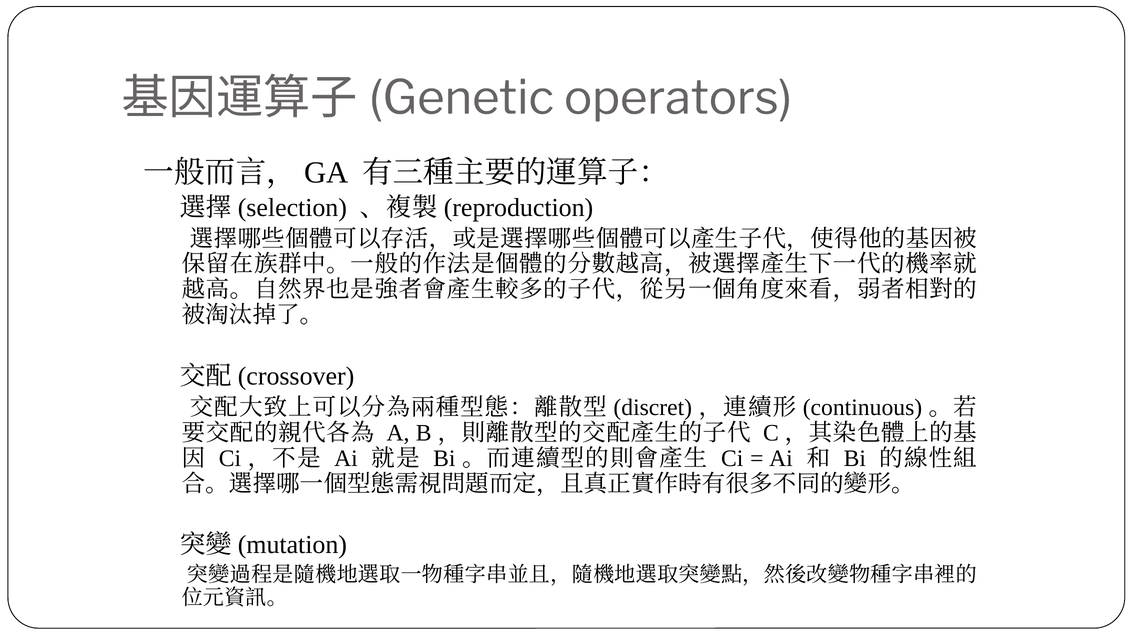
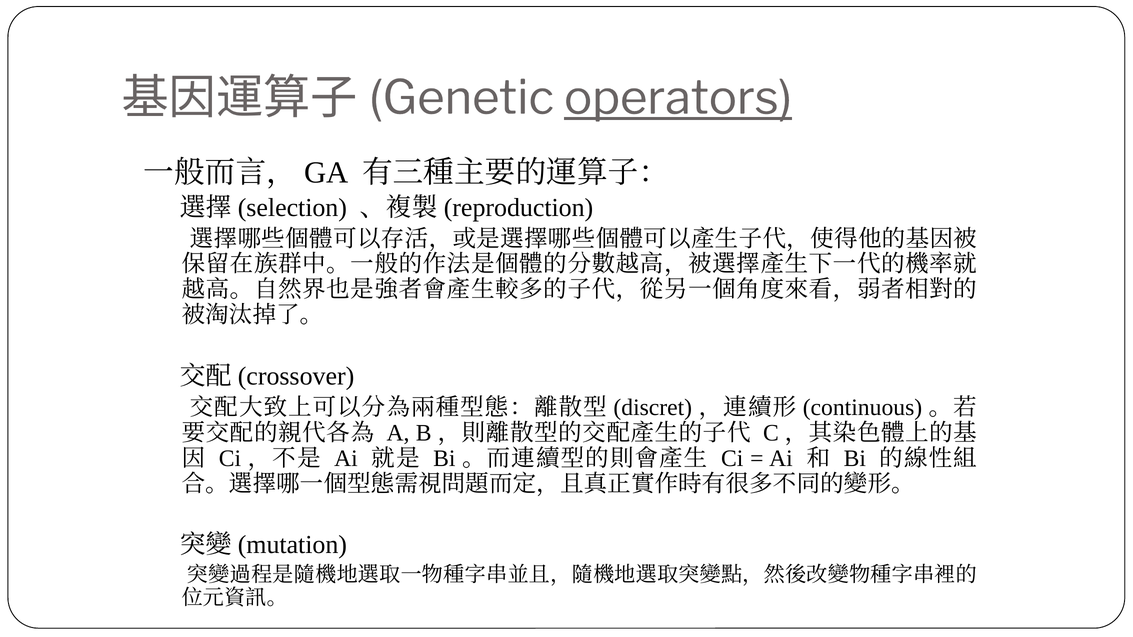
operators underline: none -> present (678, 98)
